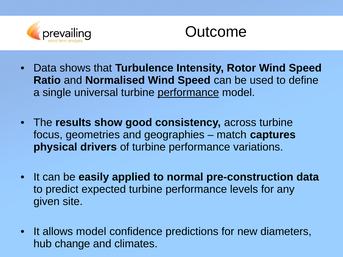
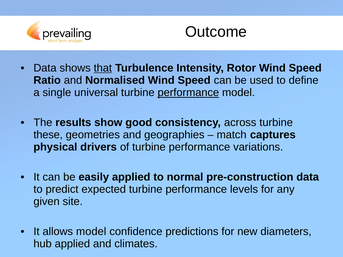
that underline: none -> present (103, 68)
focus: focus -> these (48, 135)
hub change: change -> applied (72, 244)
